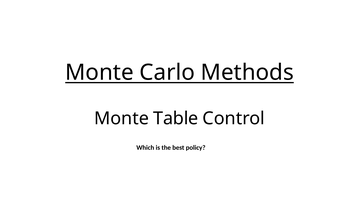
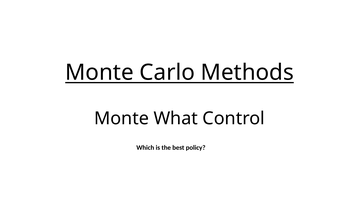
Table: Table -> What (176, 118)
